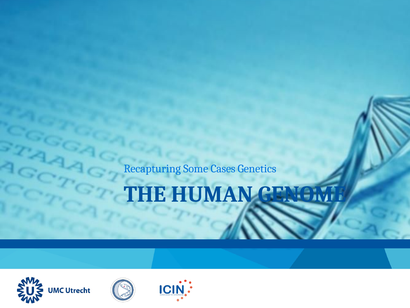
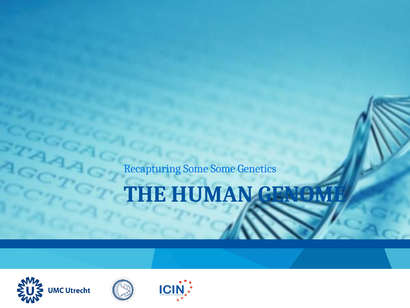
Some Cases: Cases -> Some (223, 168)
